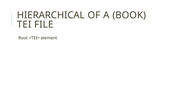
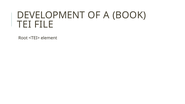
HIERARCHICAL: HIERARCHICAL -> DEVELOPMENT (51, 15)
